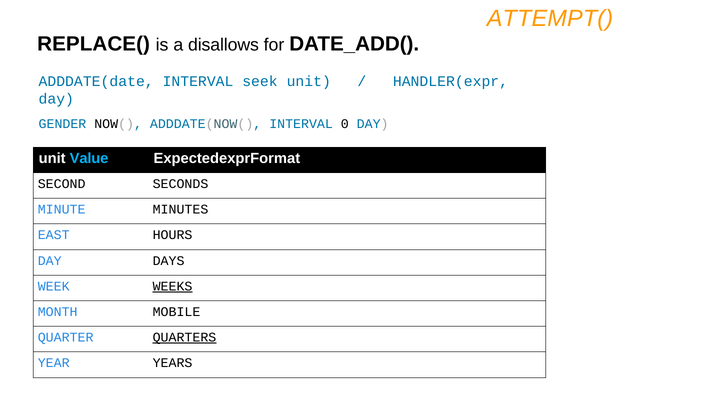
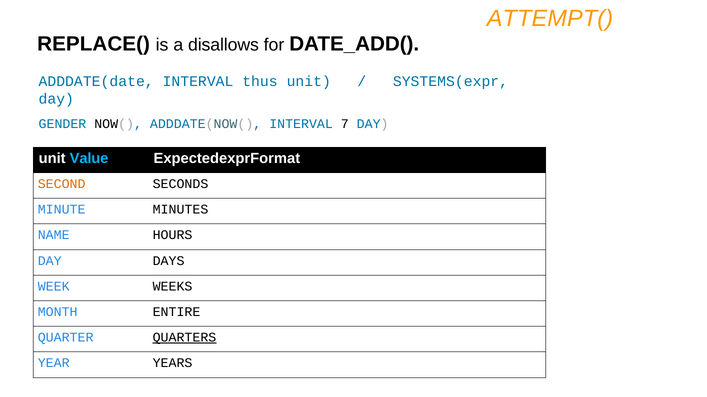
seek: seek -> thus (260, 81)
HANDLER(expr: HANDLER(expr -> SYSTEMS(expr (450, 81)
0: 0 -> 7 (345, 124)
SECOND colour: black -> orange (62, 184)
EAST: EAST -> NAME (54, 235)
WEEKS underline: present -> none (173, 287)
MOBILE: MOBILE -> ENTIRE (177, 312)
